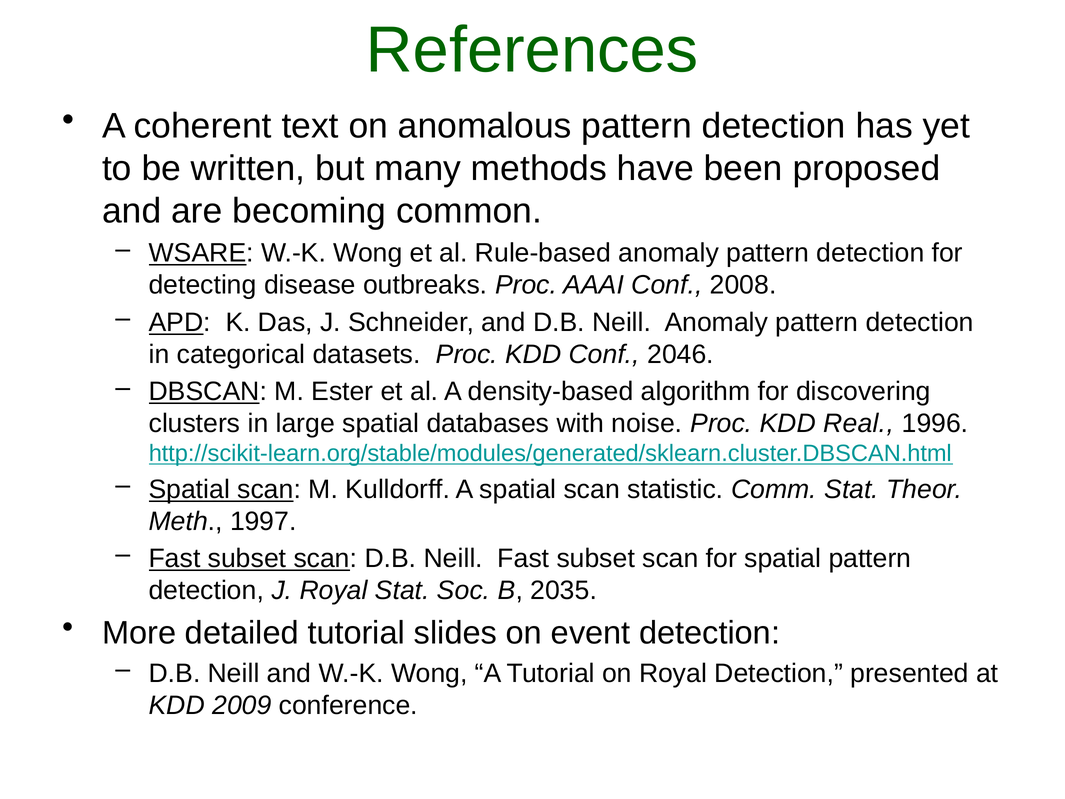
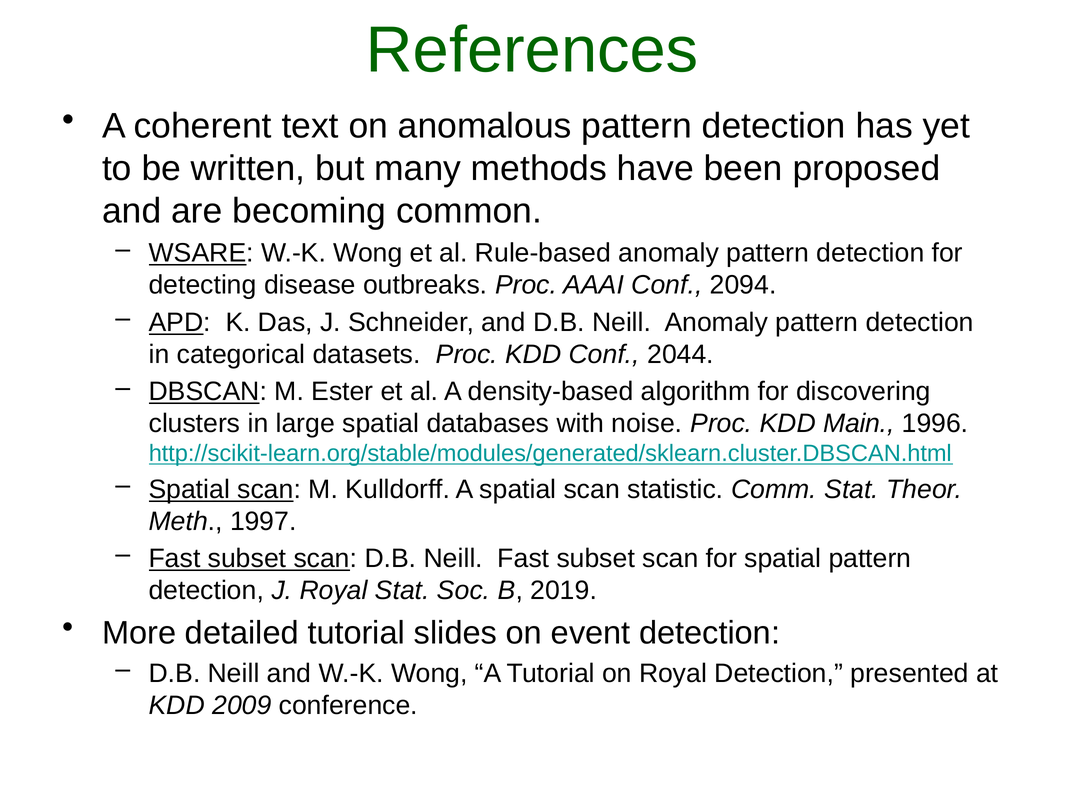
2008: 2008 -> 2094 (743, 285)
2046: 2046 -> 2044 (681, 354)
Real: Real -> Main (859, 423)
2035: 2035 -> 2019 (564, 590)
